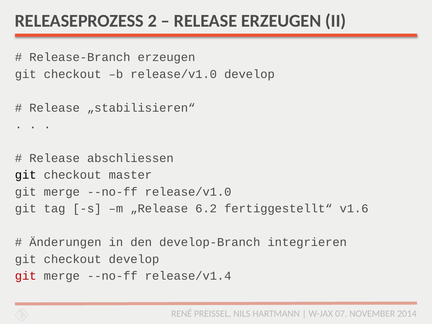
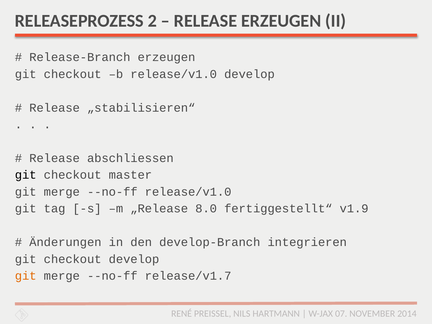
6.2: 6.2 -> 8.0 (206, 209)
v1.6: v1.6 -> v1.9 (354, 209)
git colour: red -> orange (26, 276)
release/v1.4: release/v1.4 -> release/v1.7 (188, 276)
